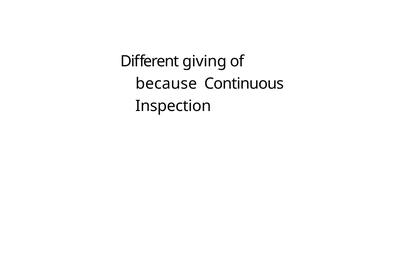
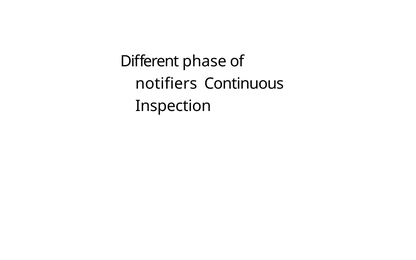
giving: giving -> phase (204, 61)
because: because -> notifiers (166, 84)
